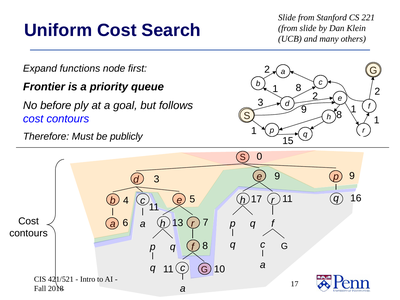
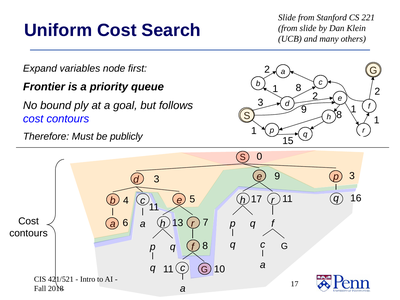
functions: functions -> variables (80, 68)
before: before -> bound (56, 106)
9 9: 9 -> 3 (352, 176)
